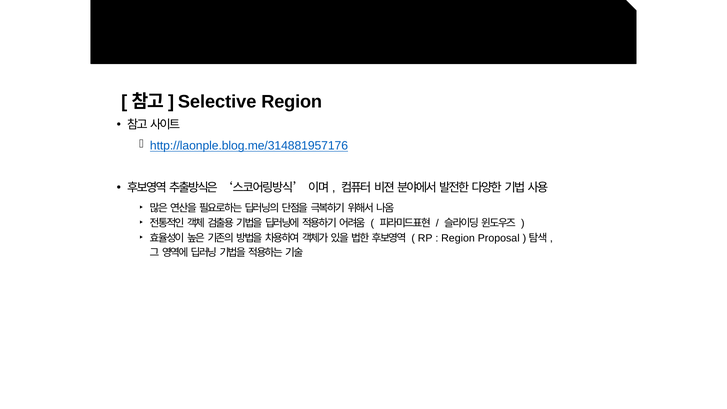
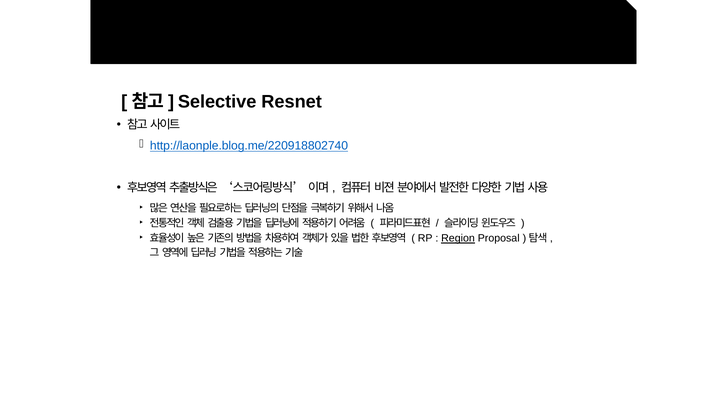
Selective Region: Region -> Resnet (292, 102)
http://laonple.blog.me/314881957176: http://laonple.blog.me/314881957176 -> http://laonple.blog.me/220918802740 (249, 146)
Region underline: none -> present (458, 238)
